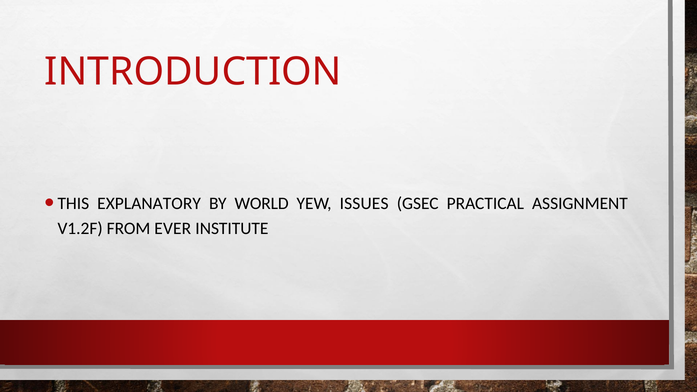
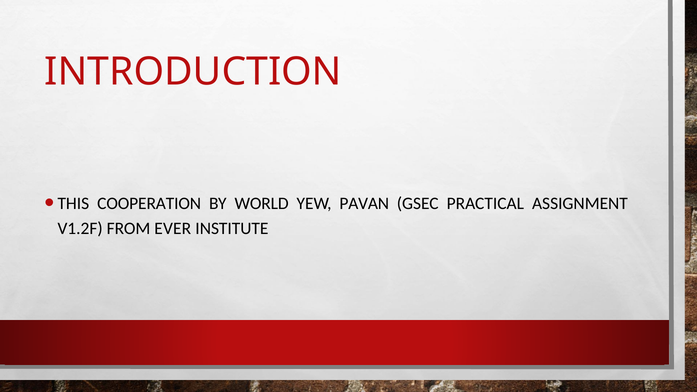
EXPLANATORY: EXPLANATORY -> COOPERATION (149, 203)
ISSUES: ISSUES -> PAVAN (364, 203)
